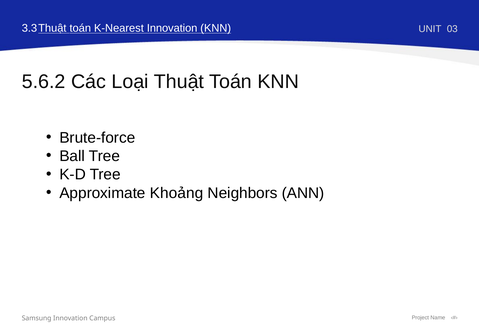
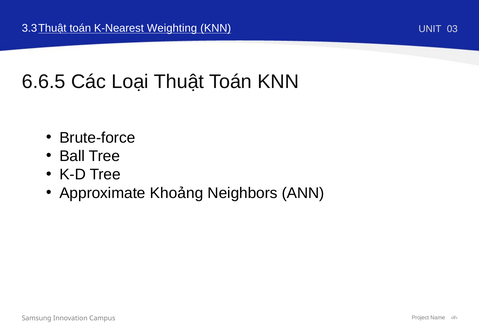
K-Nearest Innovation: Innovation -> Weighting (172, 28)
5.6.2: 5.6.2 -> 6.6.5 (44, 82)
